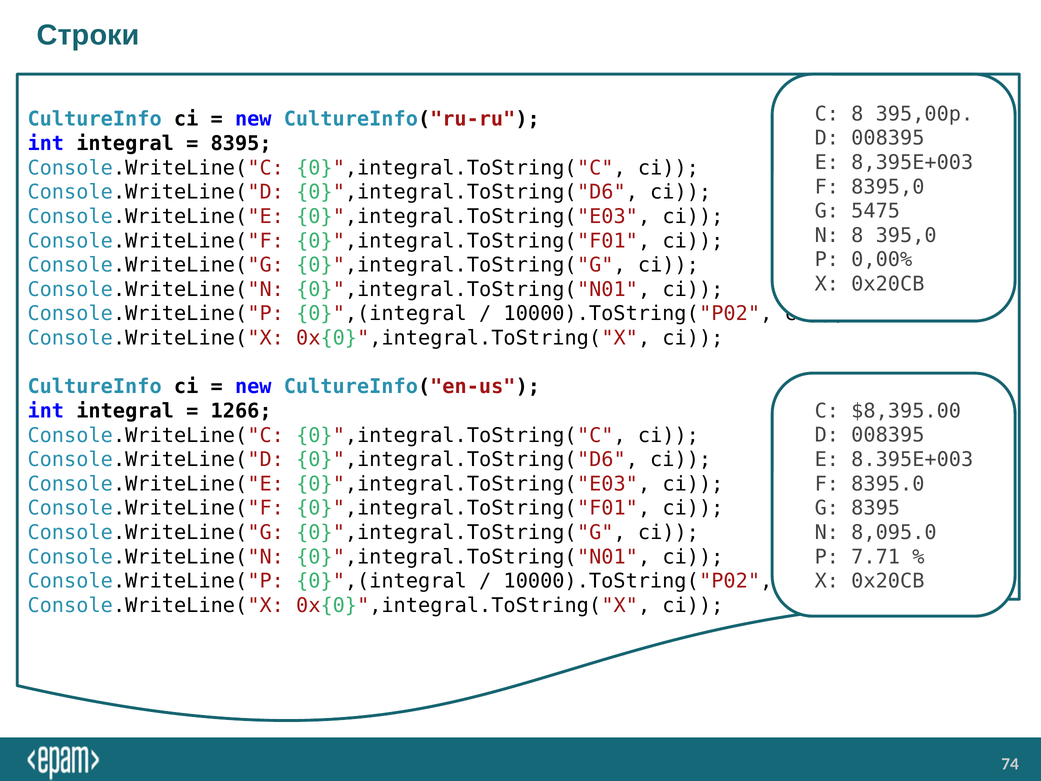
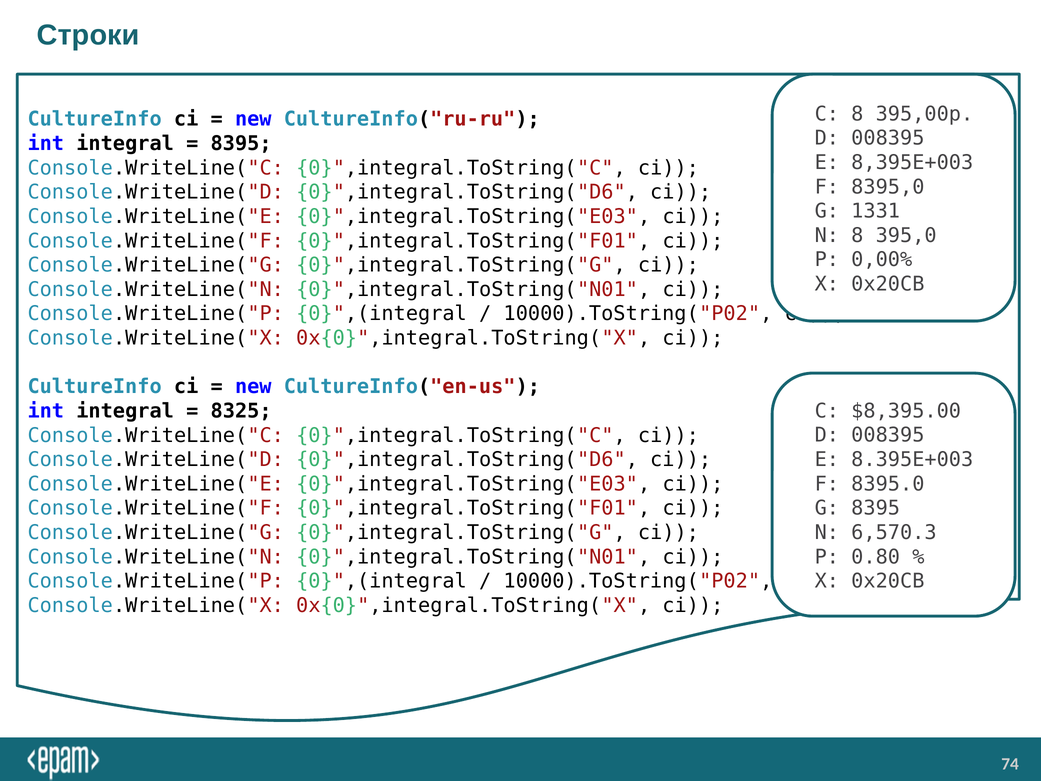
5475: 5475 -> 1331 (876, 211)
1266: 1266 -> 8325 (241, 411)
8,095.0: 8,095.0 -> 6,570.3 (894, 532)
7.71: 7.71 -> 0.80 (876, 557)
